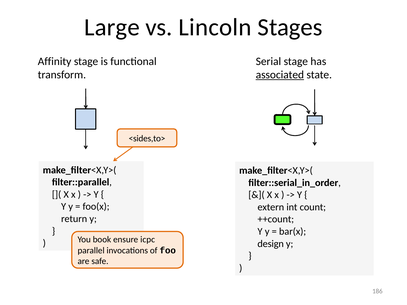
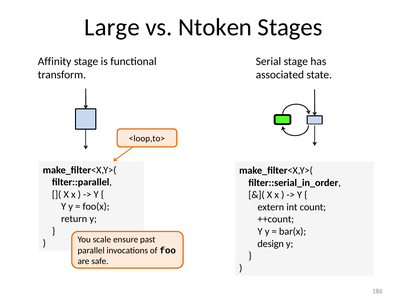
Lincoln: Lincoln -> Ntoken (215, 27)
associated underline: present -> none (280, 75)
<sides,to>: <sides,to> -> <loop,to> (147, 139)
book: book -> scale (102, 240)
icpc: icpc -> past (148, 240)
